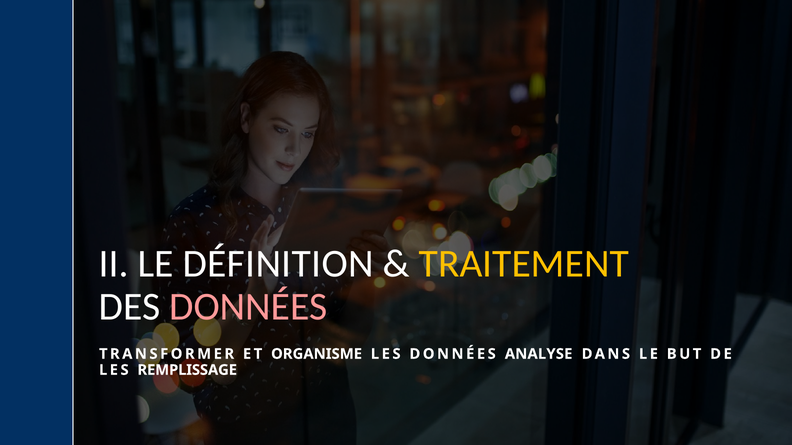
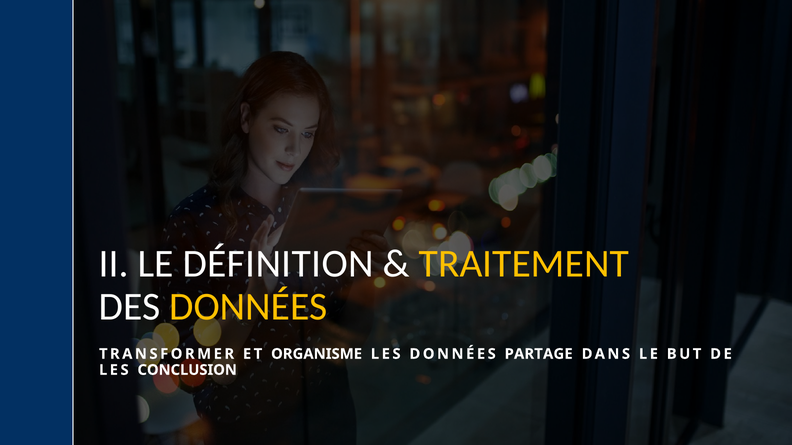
DONNÉES colour: pink -> yellow (248, 307)
ANALYSE: ANALYSE -> PARTAGE (539, 354)
REMPLISSAGE: REMPLISSAGE -> CONCLUSION (187, 370)
